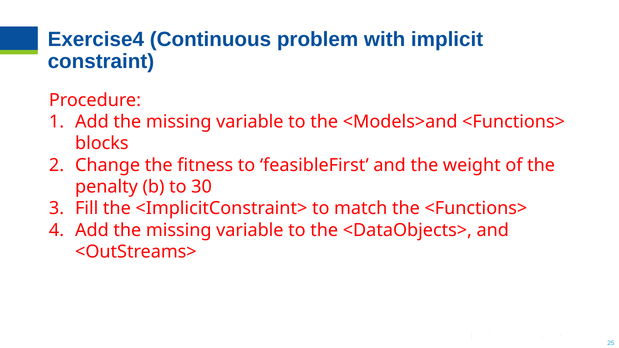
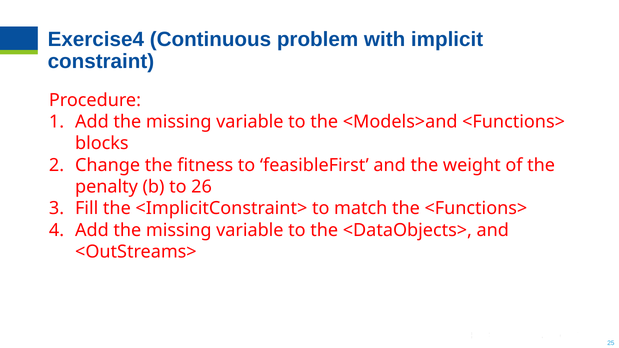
30: 30 -> 26 (202, 187)
